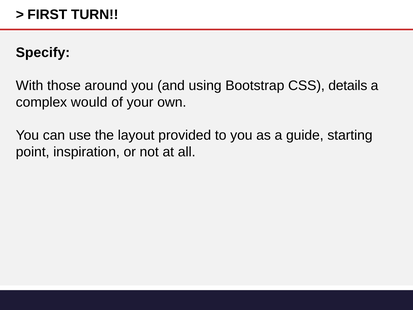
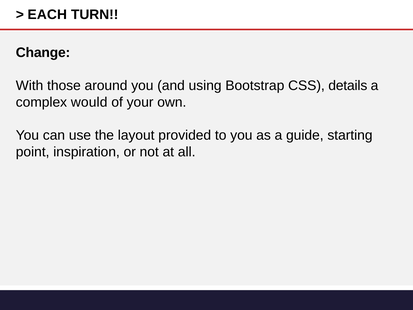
FIRST: FIRST -> EACH (47, 15)
Specify: Specify -> Change (43, 53)
